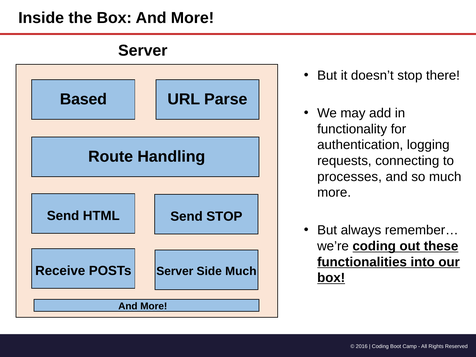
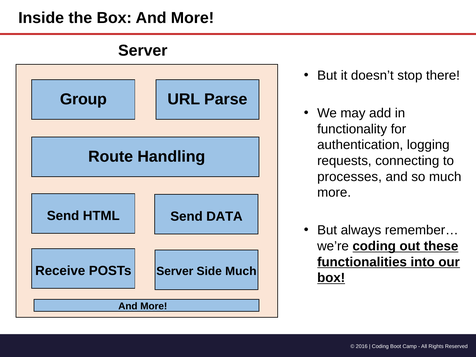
Based: Based -> Group (83, 99)
Send STOP: STOP -> DATA (224, 217)
